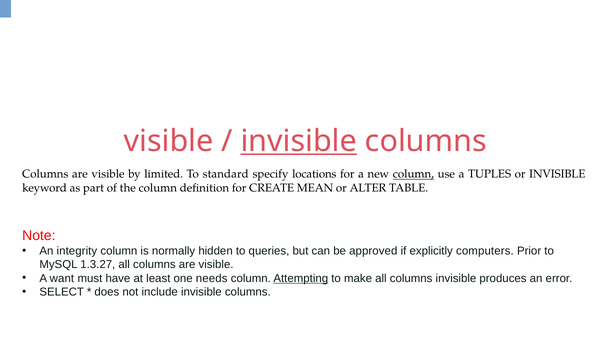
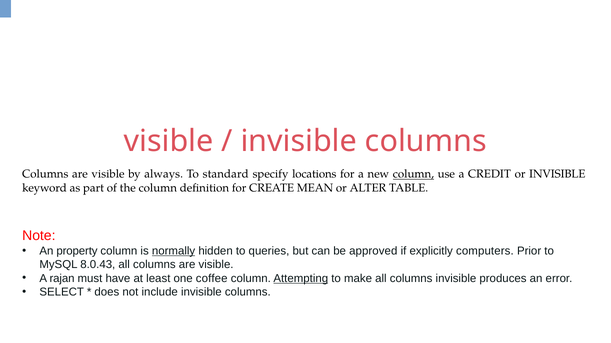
invisible underline: present -> none (299, 142)
limited: limited -> always (164, 175)
TUPLES: TUPLES -> CREDIT (489, 175)
integrity: integrity -> property (77, 251)
normally underline: none -> present (174, 251)
1.3.27: 1.3.27 -> 8.0.43 (98, 265)
want: want -> rajan (62, 279)
needs: needs -> coffee (212, 279)
